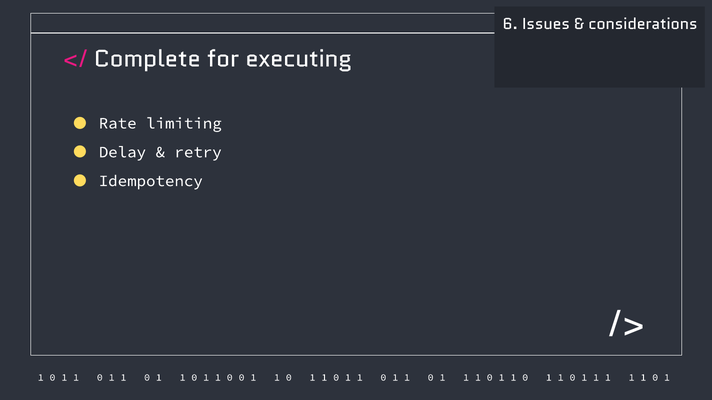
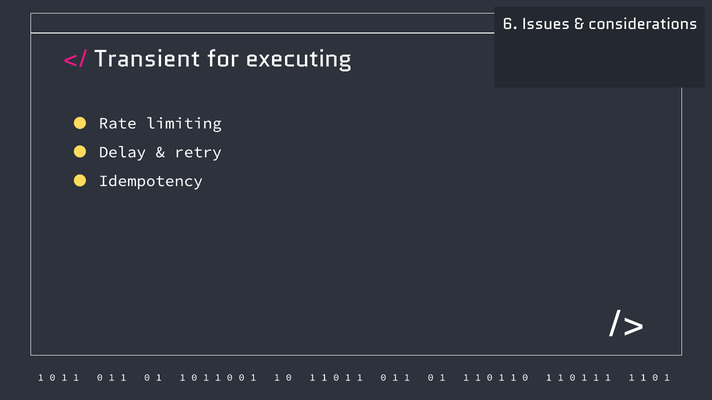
Complete: Complete -> Transient (147, 59)
